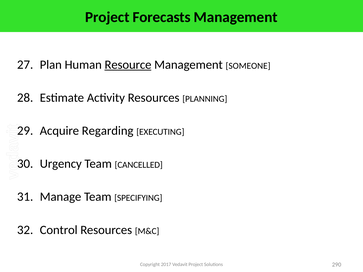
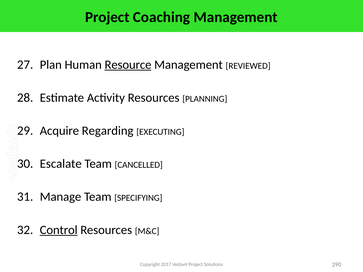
Forecasts: Forecasts -> Coaching (162, 17)
SOMEONE: SOMEONE -> REVIEWED (248, 66)
Urgency: Urgency -> Escalate (61, 164)
Control underline: none -> present (59, 230)
